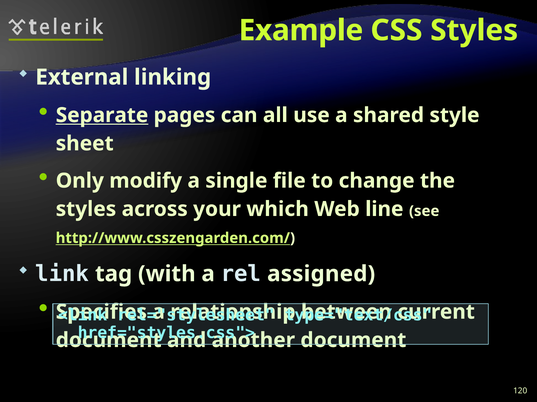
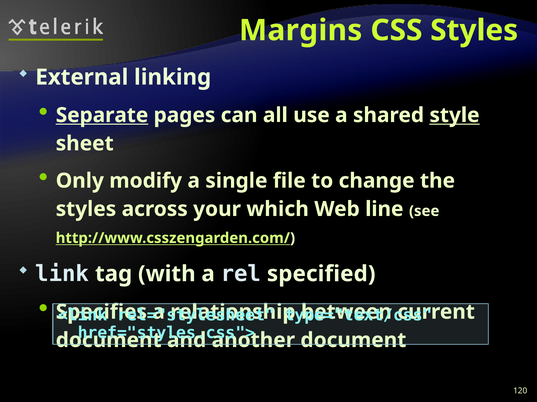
Example: Example -> Margins (301, 30)
style underline: none -> present (454, 115)
assigned: assigned -> specified (321, 274)
